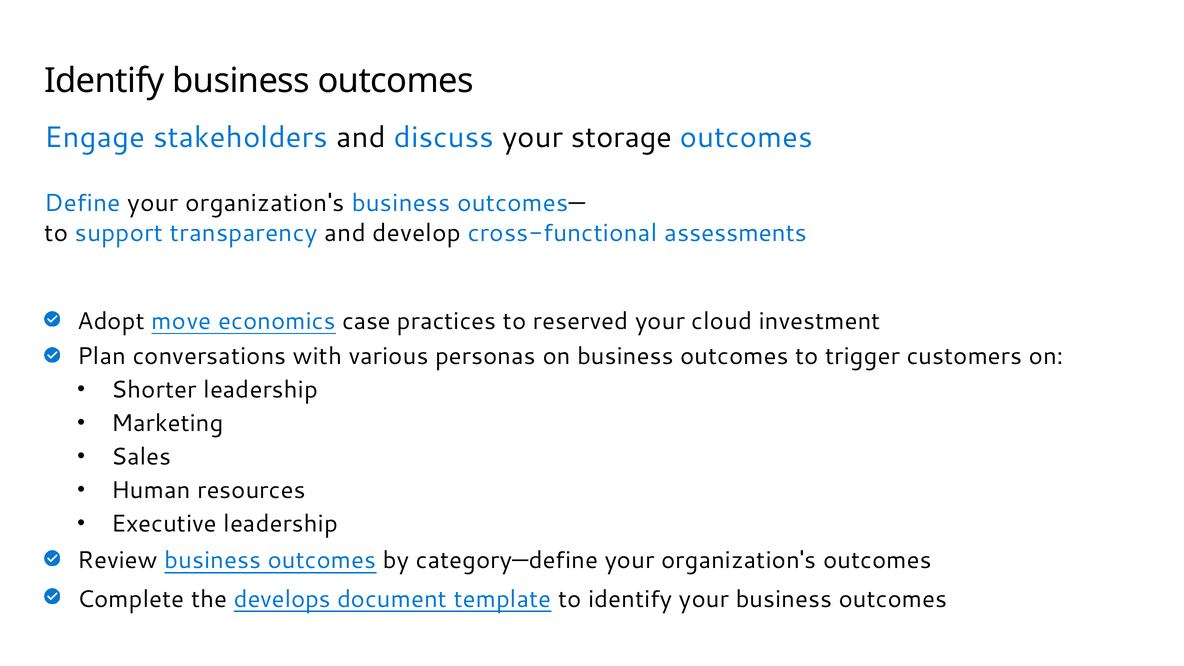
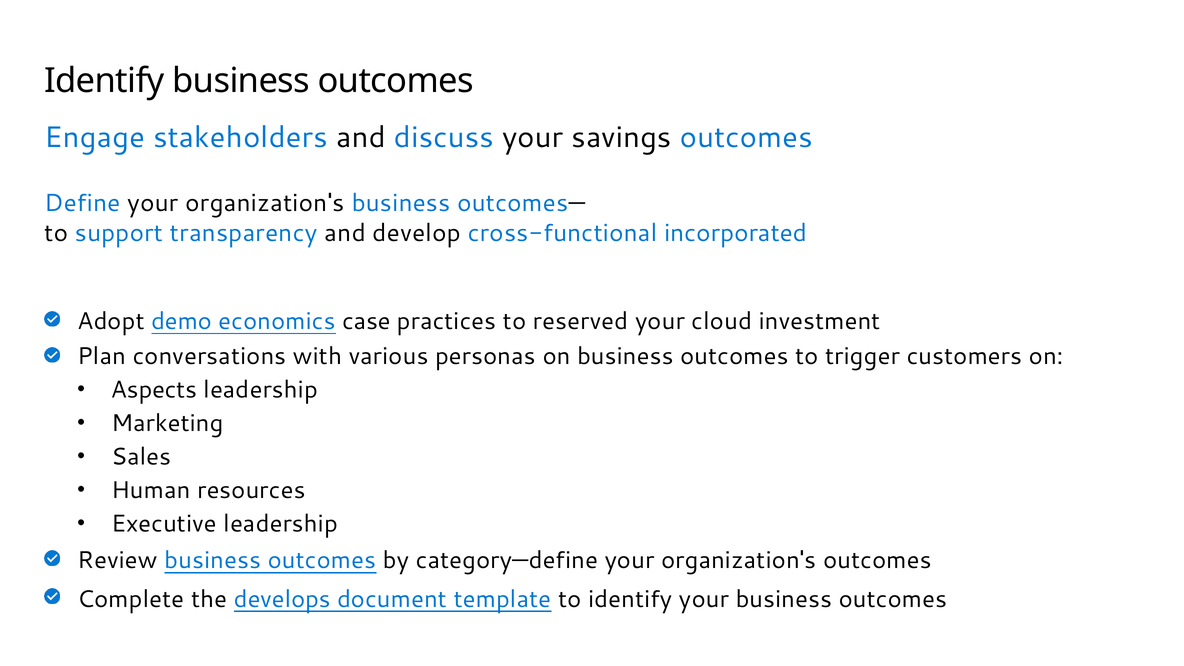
storage: storage -> savings (622, 138)
assessments: assessments -> incorporated (736, 233)
move: move -> demo (182, 321)
Shorter: Shorter -> Aspects (154, 390)
